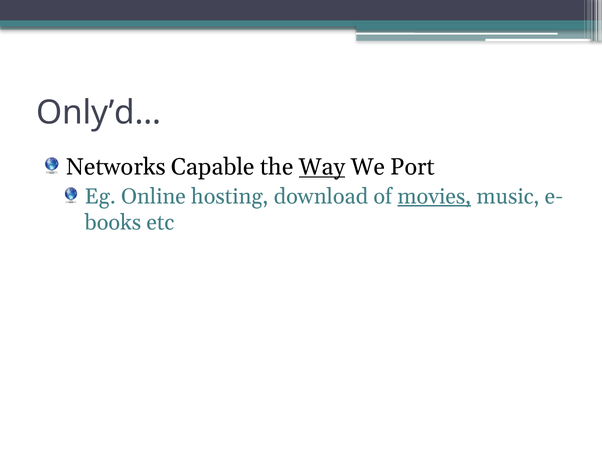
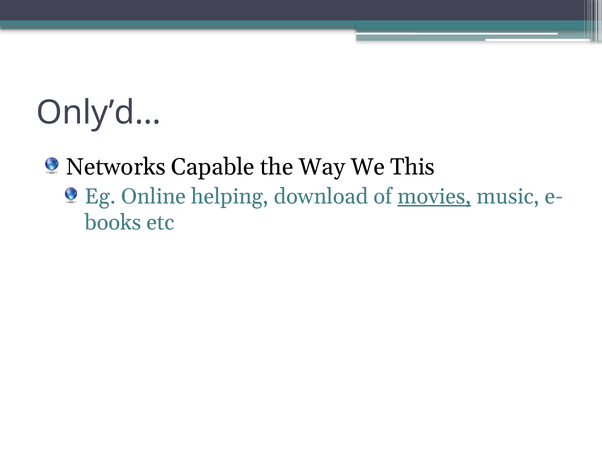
Way underline: present -> none (322, 167)
Port: Port -> This (413, 167)
hosting: hosting -> helping (230, 196)
